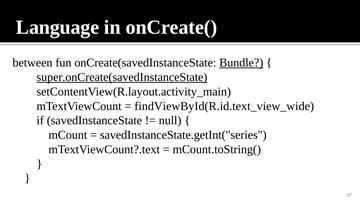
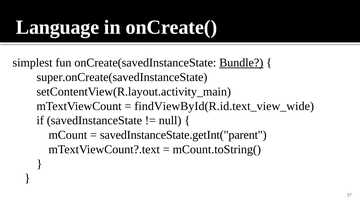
between: between -> simplest (33, 63)
super.onCreate(savedInstanceState underline: present -> none (122, 77)
savedInstanceState.getInt("series: savedInstanceState.getInt("series -> savedInstanceState.getInt("parent (183, 135)
